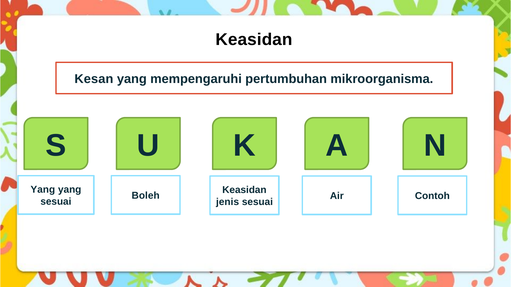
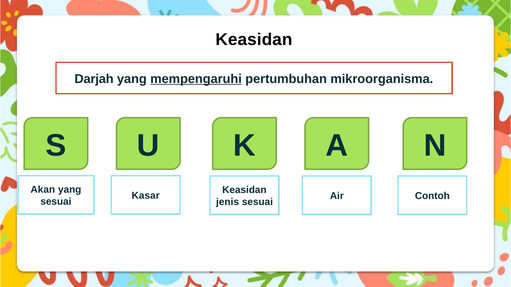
Kesan: Kesan -> Darjah (94, 79)
mempengaruhi underline: none -> present (196, 79)
Yang: Yang -> Akan (43, 190)
Boleh: Boleh -> Kasar (146, 196)
